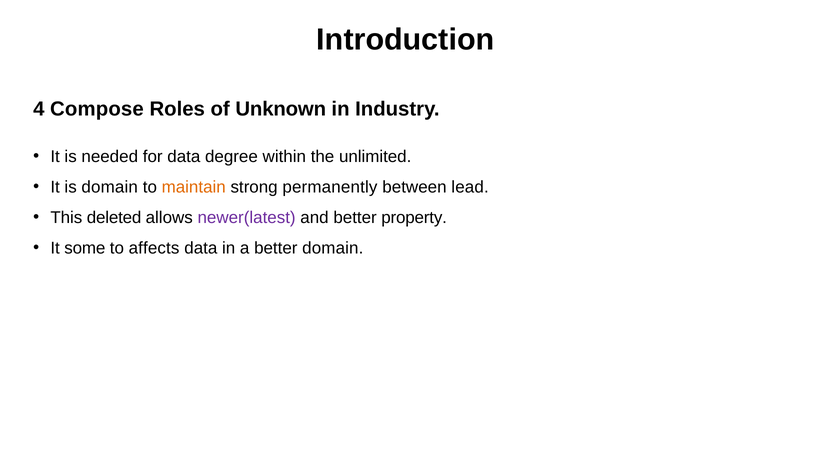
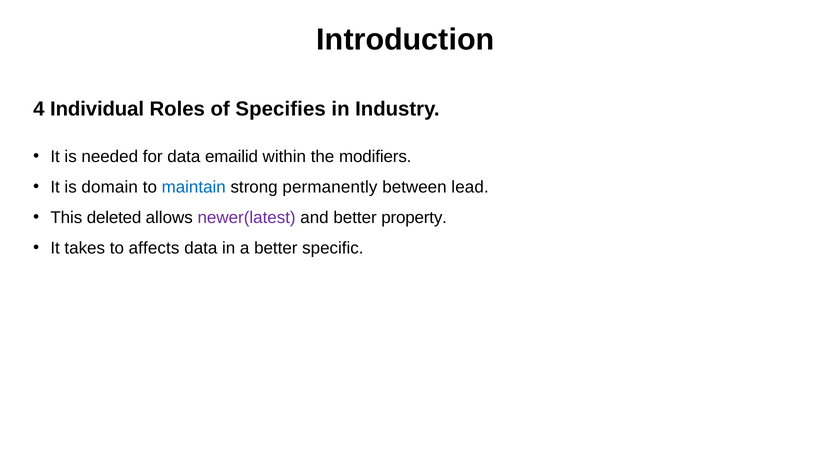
Compose: Compose -> Individual (97, 109)
Unknown: Unknown -> Specifies (281, 109)
degree: degree -> emailid (232, 157)
unlimited: unlimited -> modifiers (375, 157)
maintain colour: orange -> blue (194, 187)
some: some -> takes (85, 248)
better domain: domain -> specific (333, 248)
